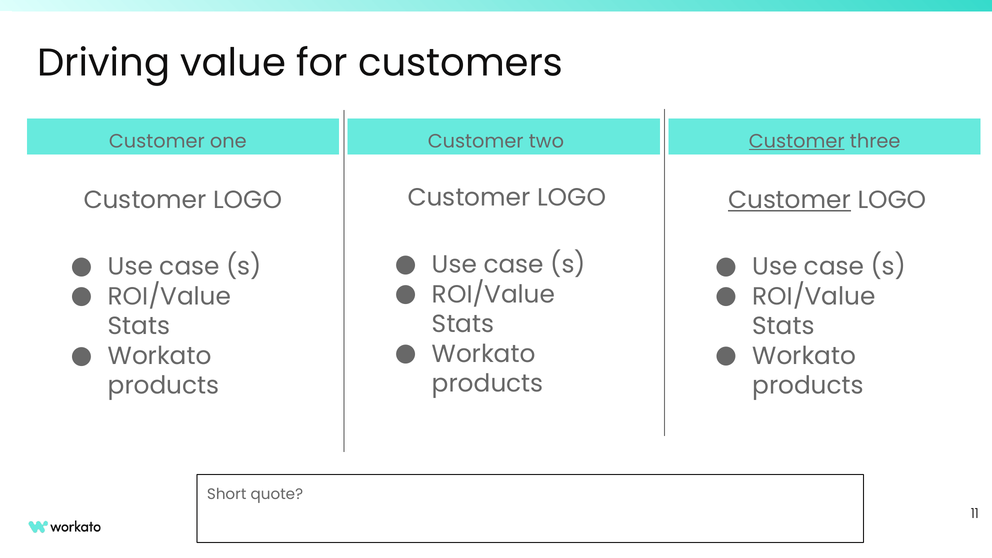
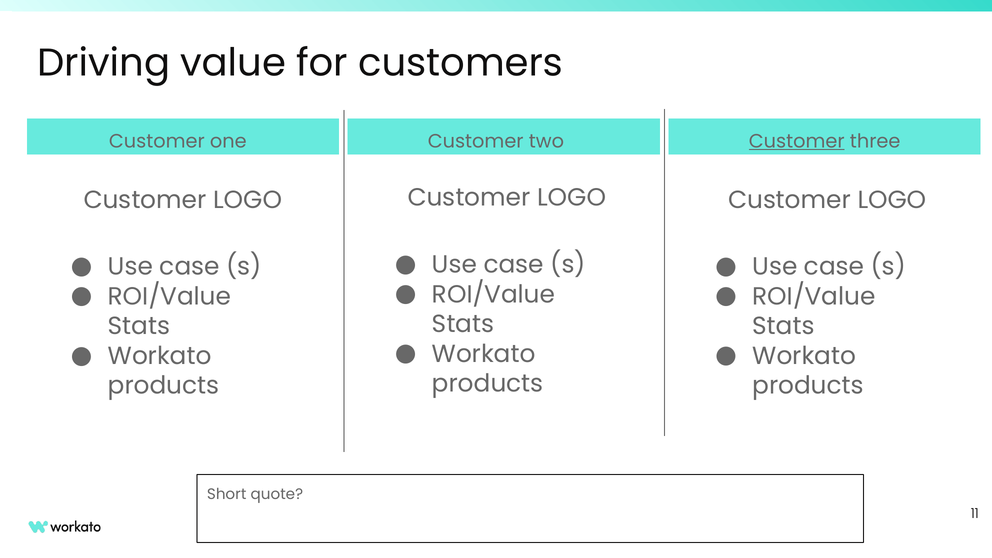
Customer underline: present -> none (789, 200)
